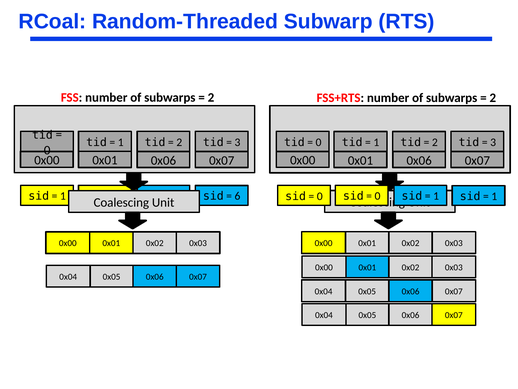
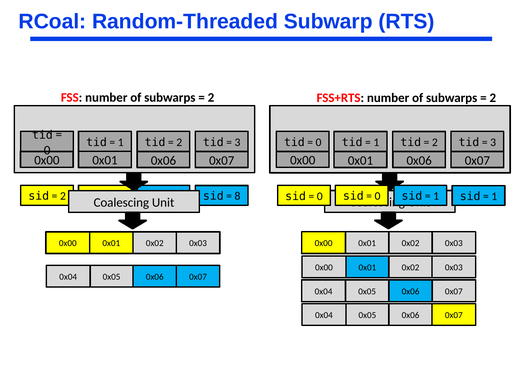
1: 1 -> 2 (63, 196)
6: 6 -> 8 (237, 196)
